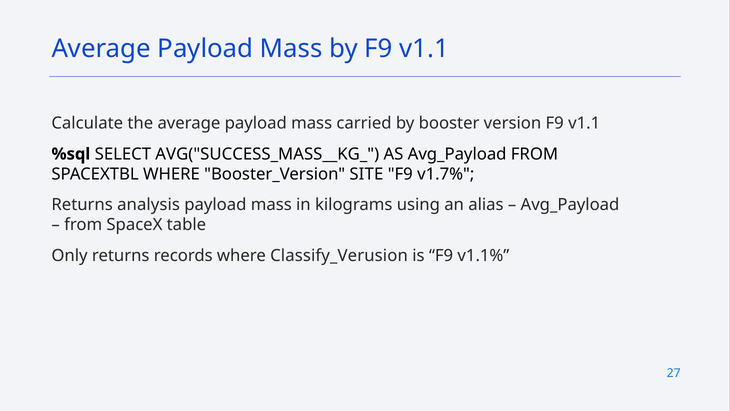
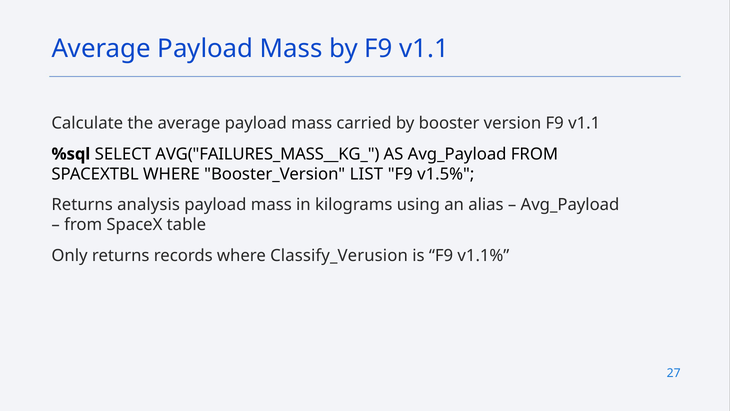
AVG("SUCCESS_MASS__KG_: AVG("SUCCESS_MASS__KG_ -> AVG("FAILURES_MASS__KG_ (267, 154)
SITE: SITE -> LIST (366, 174)
v1.7%: v1.7% -> v1.5% (446, 174)
